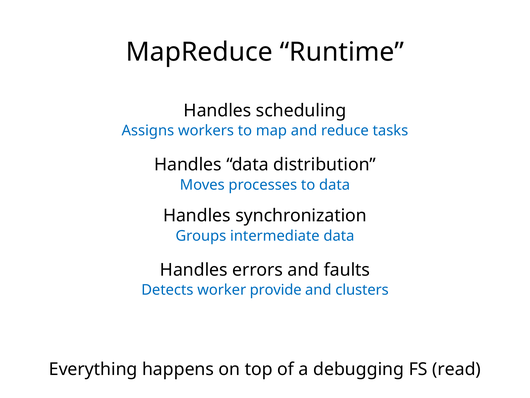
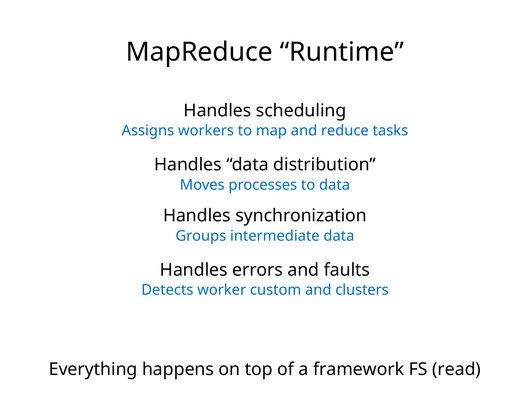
provide: provide -> custom (276, 290)
debugging: debugging -> framework (359, 369)
